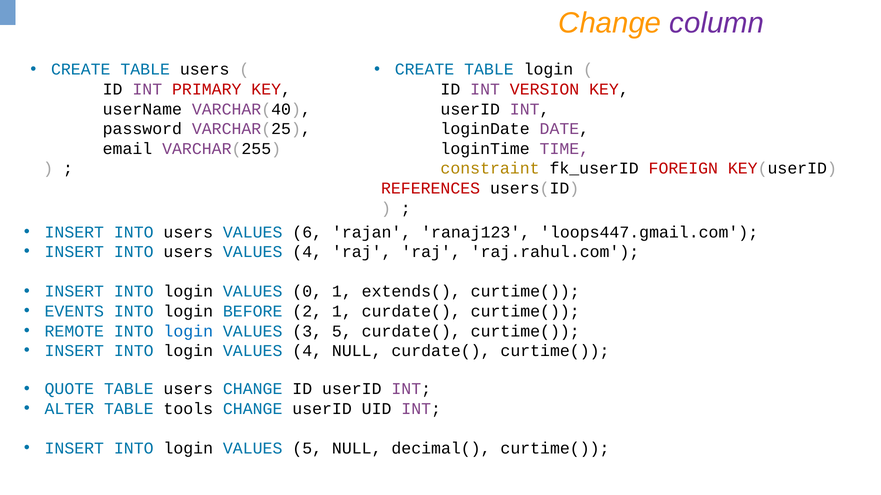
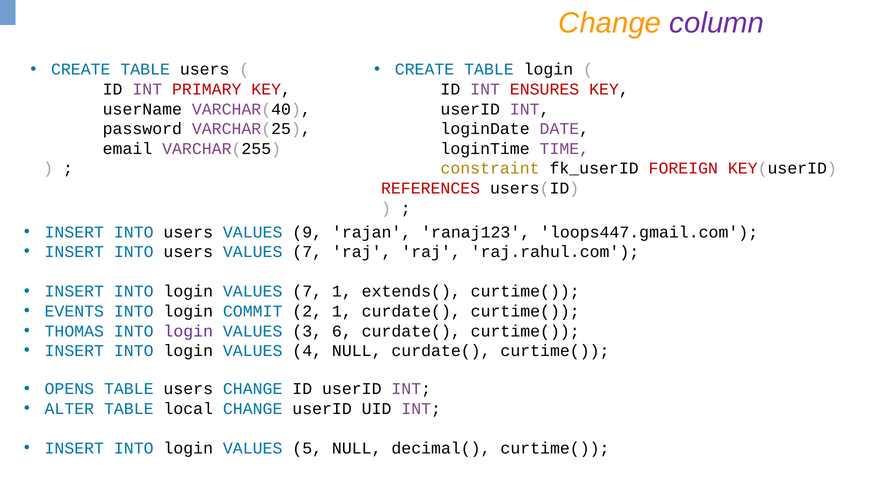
VERSION: VERSION -> ENSURES (545, 89)
6: 6 -> 9 (307, 232)
users VALUES 4: 4 -> 7 (307, 252)
login VALUES 0: 0 -> 7 (307, 292)
BEFORE: BEFORE -> COMMIT (253, 312)
REMOTE: REMOTE -> THOMAS (74, 332)
login colour: blue -> purple (188, 332)
3 5: 5 -> 6 (342, 332)
QUOTE: QUOTE -> OPENS (69, 389)
tools: tools -> local (188, 409)
